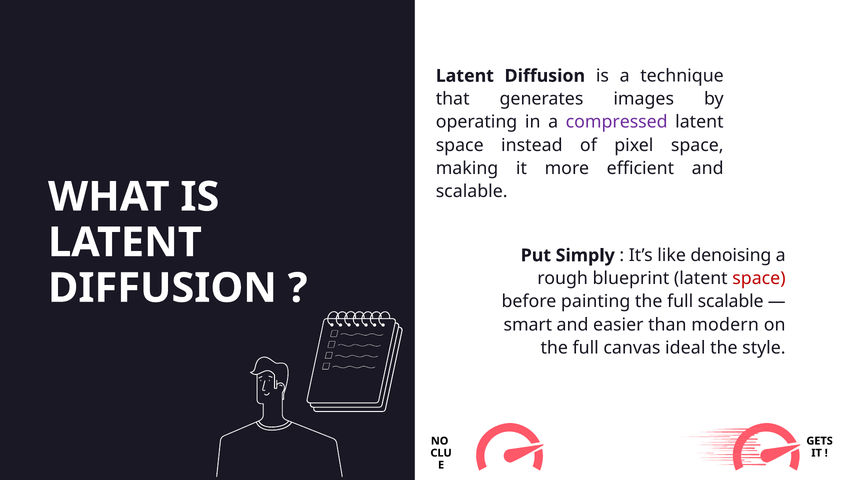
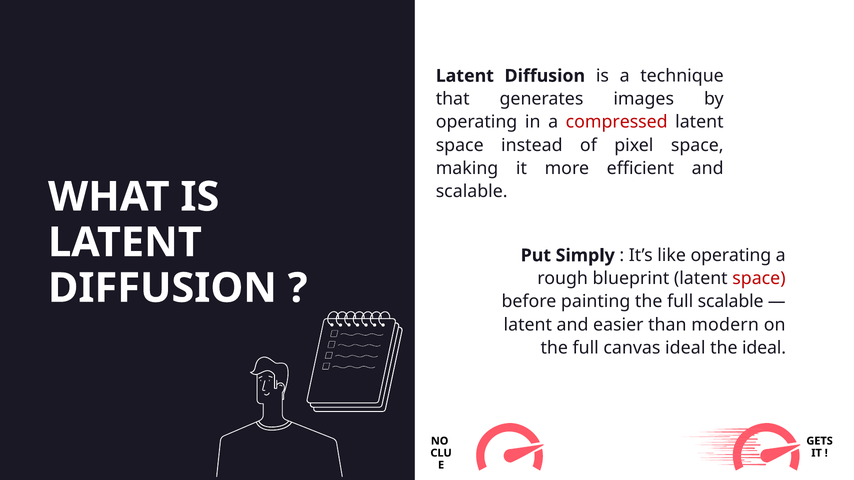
compressed colour: purple -> red (617, 122)
like denoising: denoising -> operating (731, 256)
smart: smart -> latent (528, 325)
the style: style -> ideal (764, 348)
